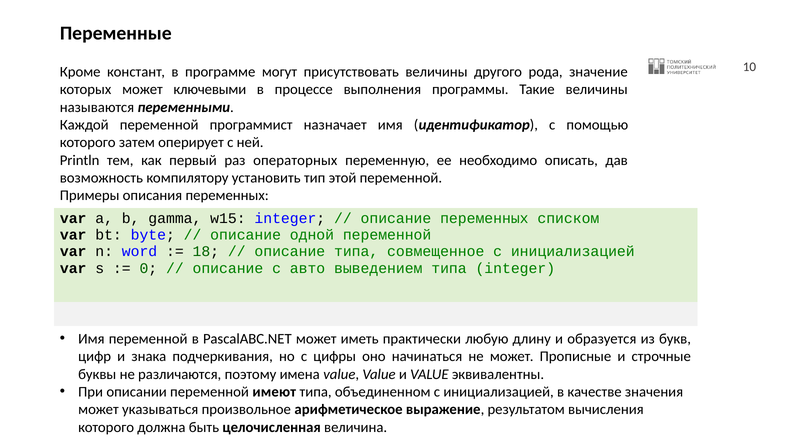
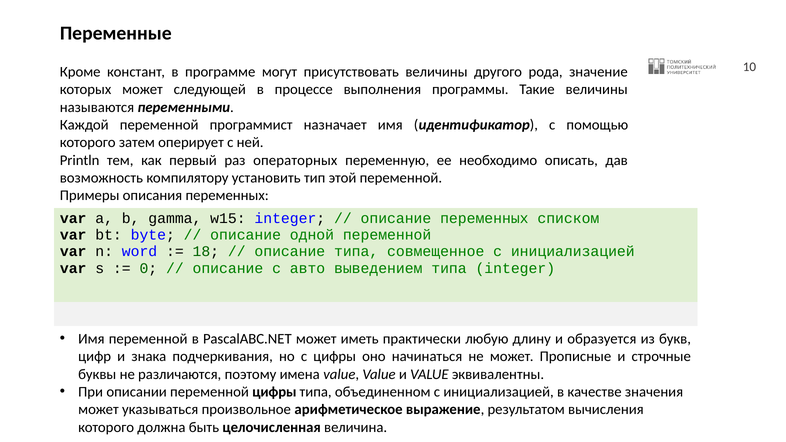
ключевыми: ключевыми -> следующей (210, 90)
переменной имеют: имеют -> цифры (274, 392)
